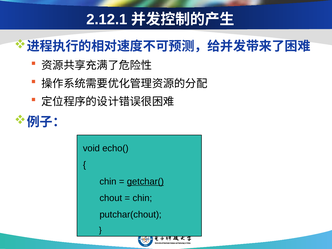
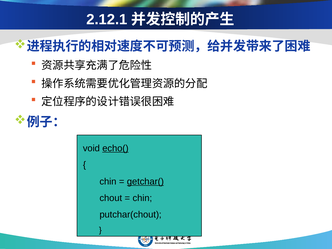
echo( underline: none -> present (115, 148)
